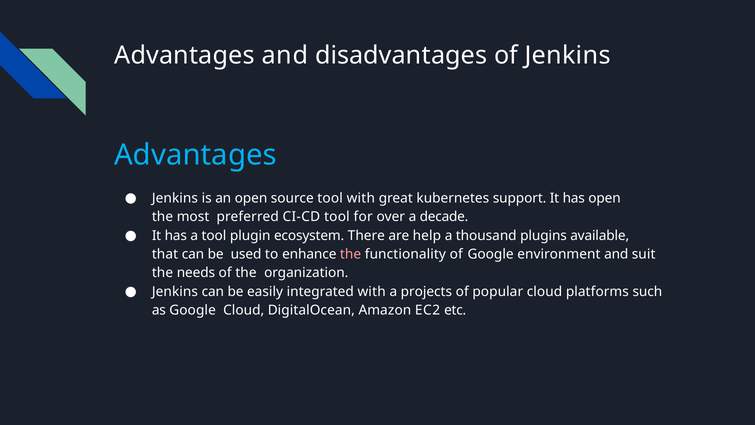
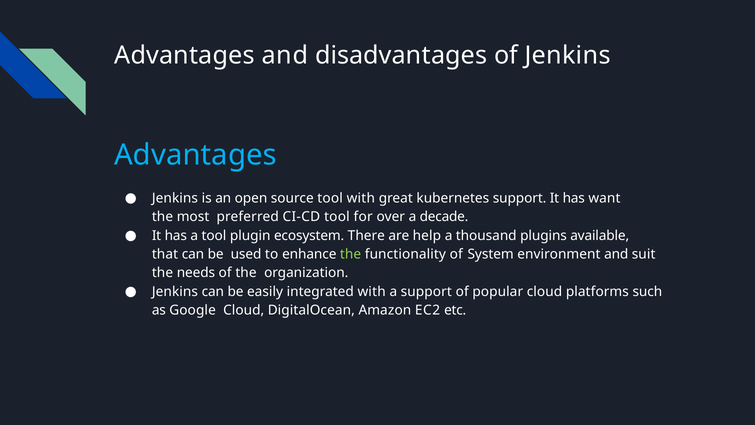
has open: open -> want (604, 198)
the colour: pink -> light green (351, 254)
of Google: Google -> System (491, 254)
a projects: projects -> support (426, 291)
